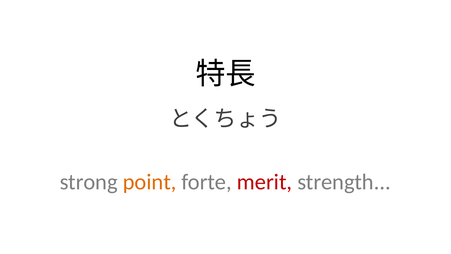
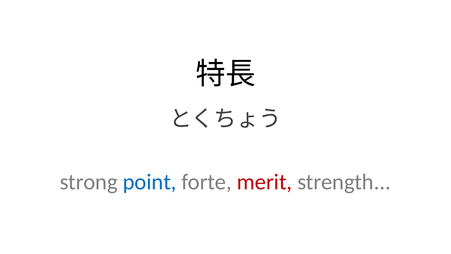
point colour: orange -> blue (150, 182)
